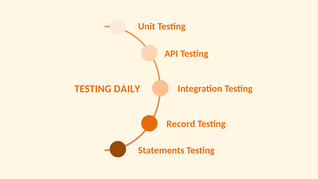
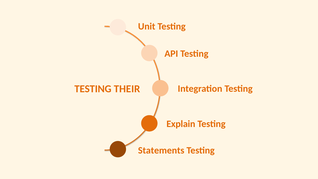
DAILY: DAILY -> THEIR (127, 89)
Record: Record -> Explain (181, 124)
